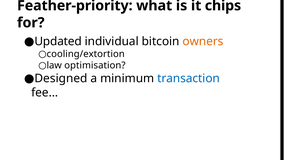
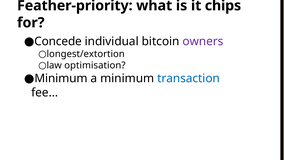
Updated: Updated -> Concede (58, 41)
owners colour: orange -> purple (203, 41)
cooling/extortion: cooling/extortion -> longest/extortion (86, 54)
Designed: Designed -> Minimum (61, 78)
